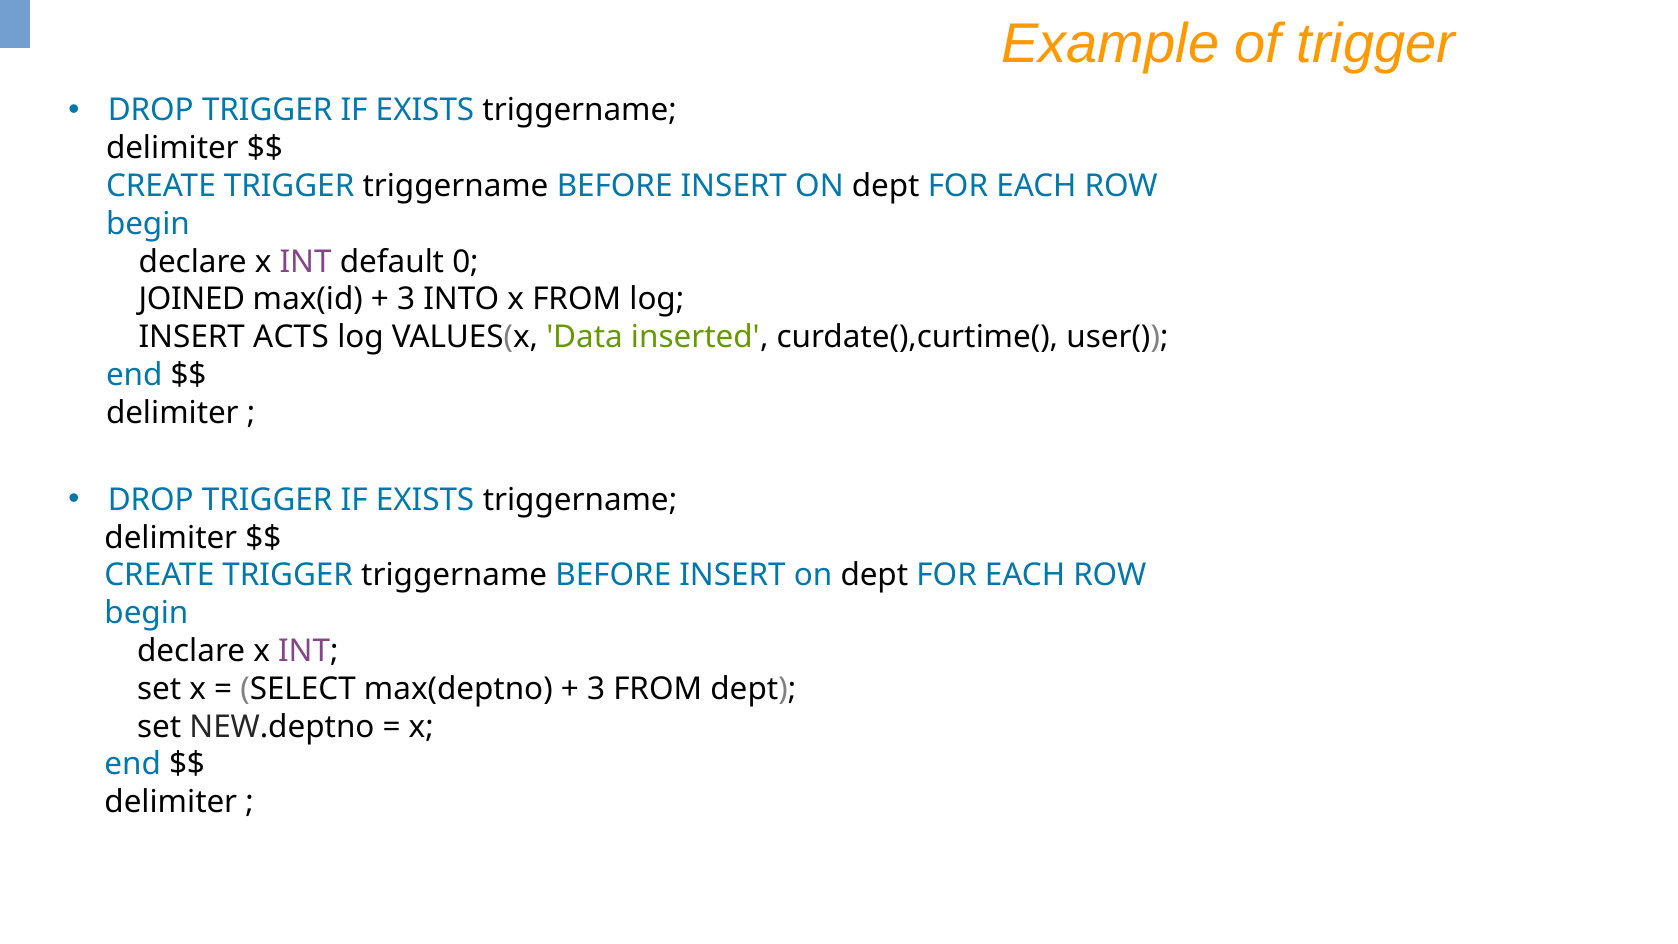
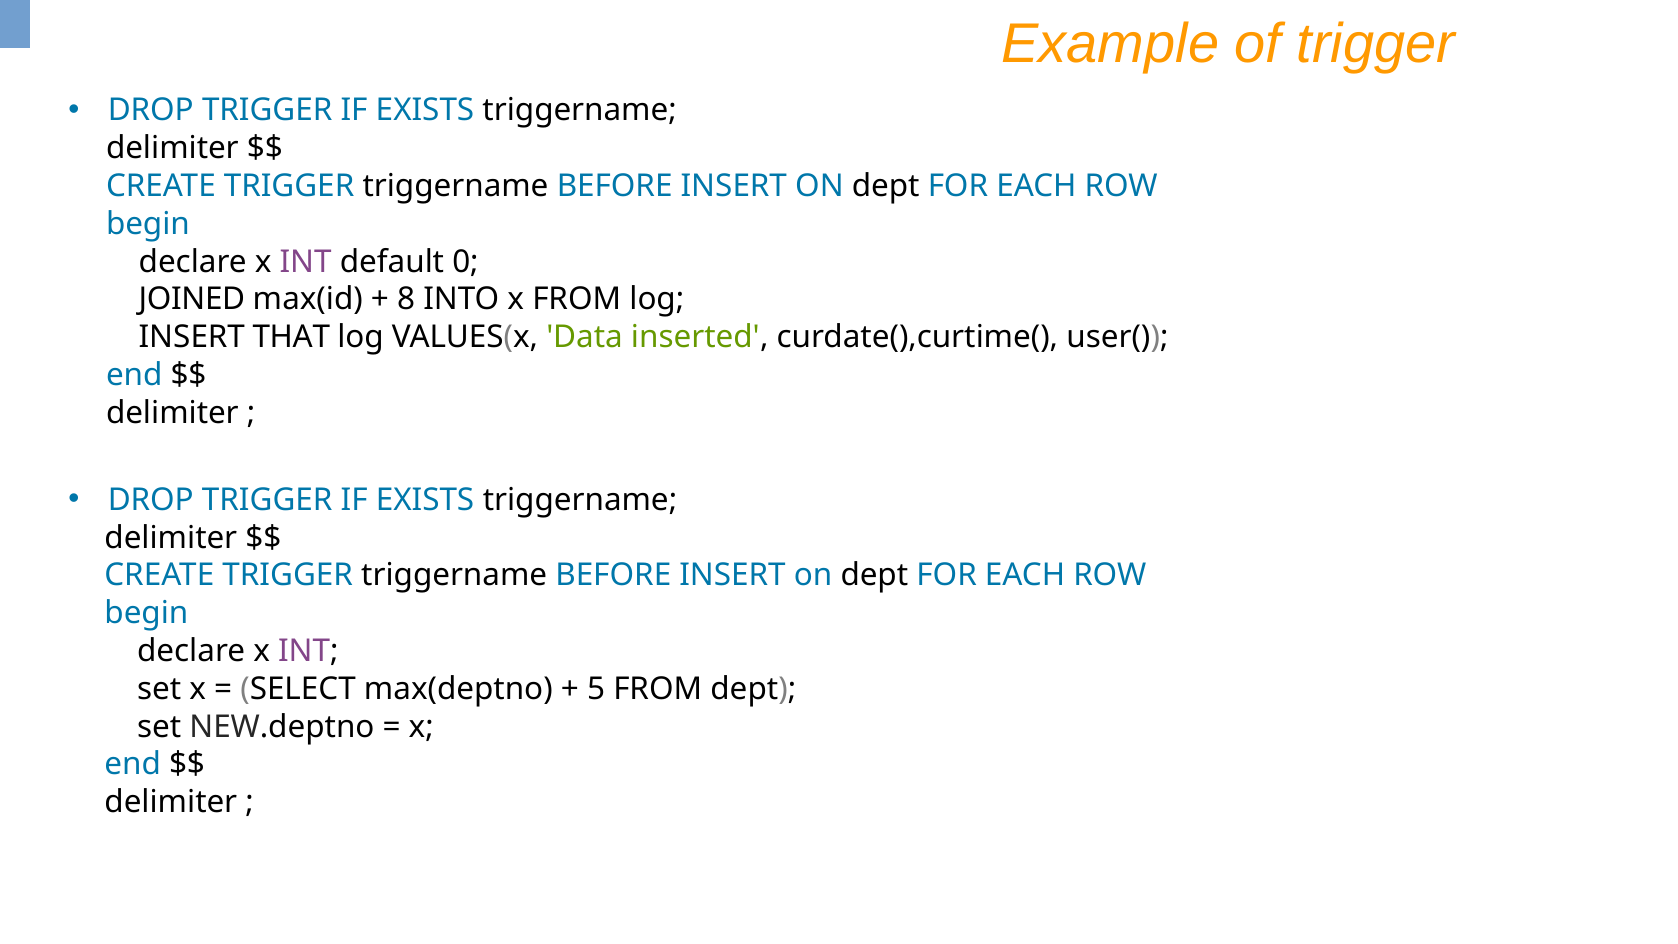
3: 3 -> 8 (406, 299)
ACTS: ACTS -> THAT (291, 337)
3: 3 -> 5 (596, 689)
